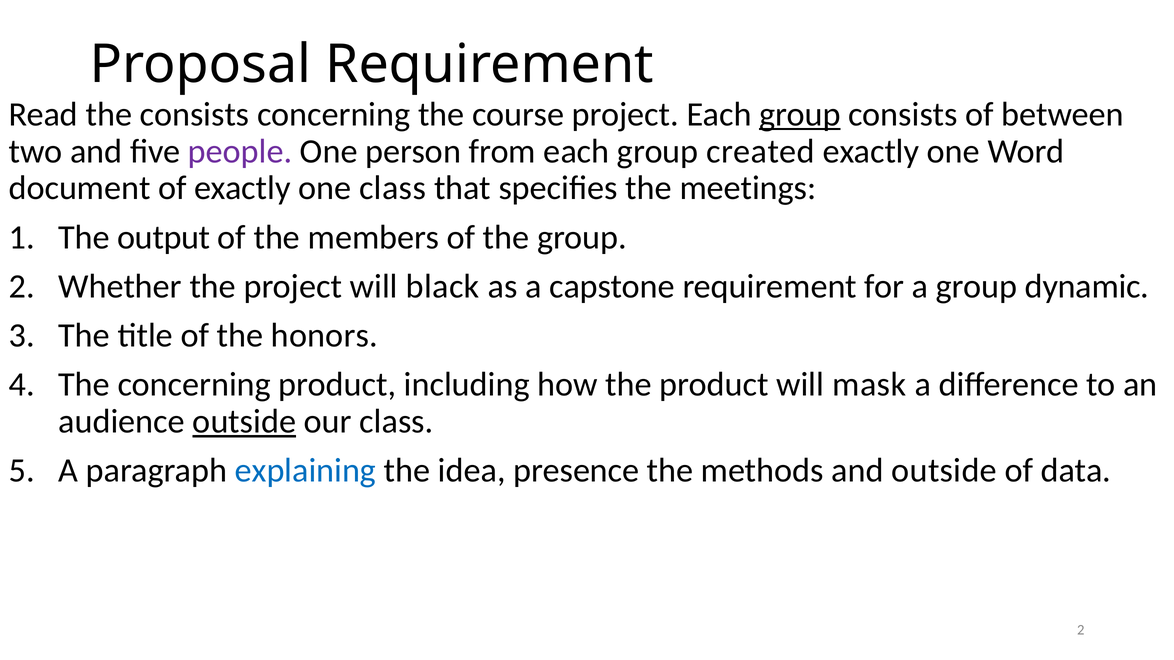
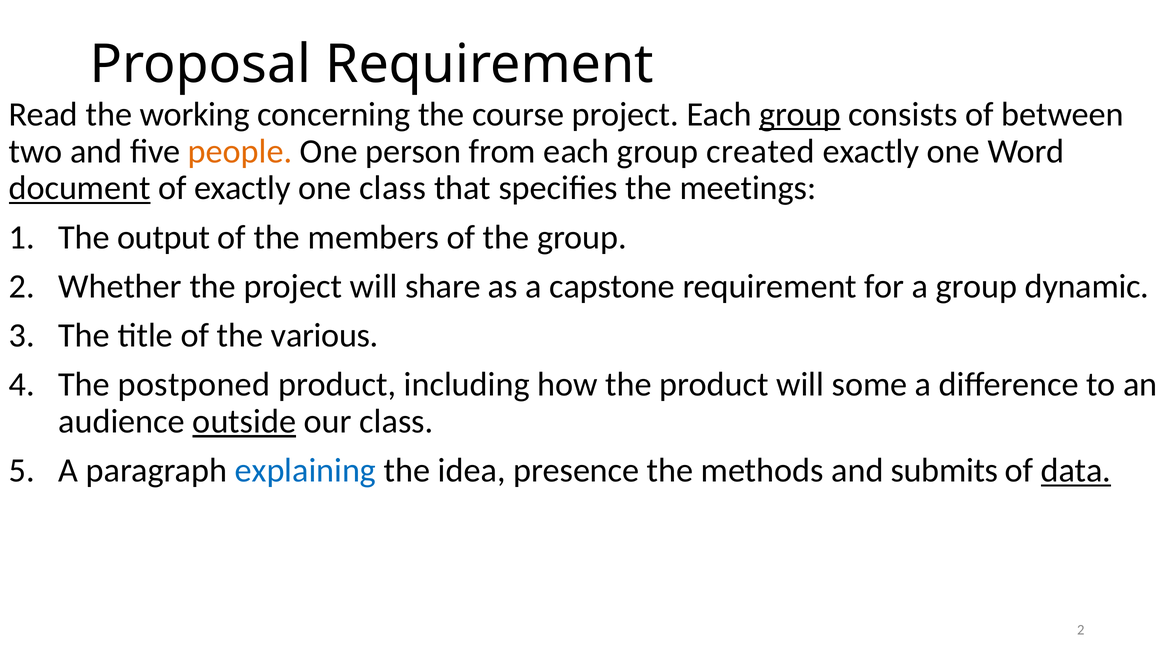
the consists: consists -> working (195, 114)
people colour: purple -> orange (240, 151)
document underline: none -> present (80, 188)
black: black -> share (443, 287)
honors: honors -> various (325, 336)
The concerning: concerning -> postponed (194, 385)
mask: mask -> some (870, 385)
and outside: outside -> submits (944, 471)
data underline: none -> present (1076, 471)
